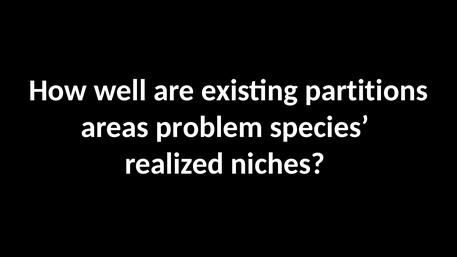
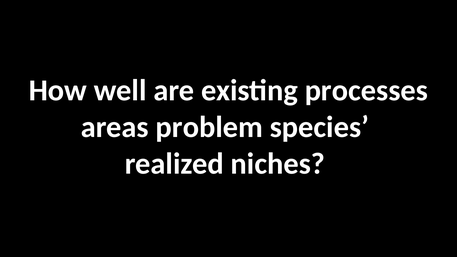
partitions: partitions -> processes (366, 91)
